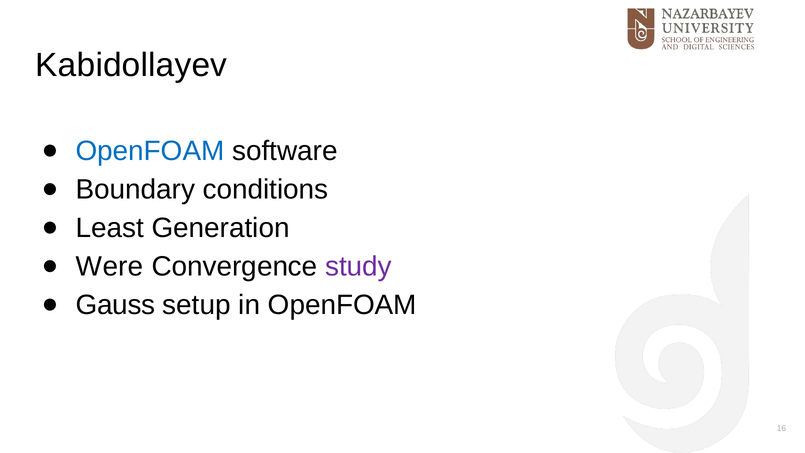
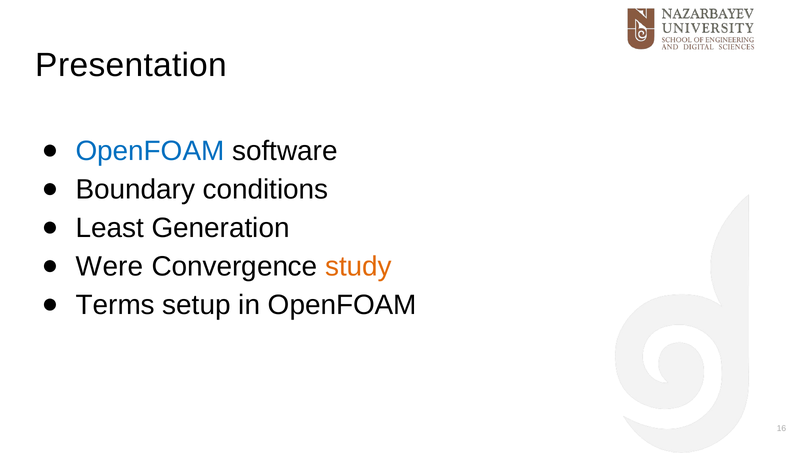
Kabidollayev: Kabidollayev -> Presentation (131, 65)
study colour: purple -> orange (359, 266)
Gauss: Gauss -> Terms (115, 305)
